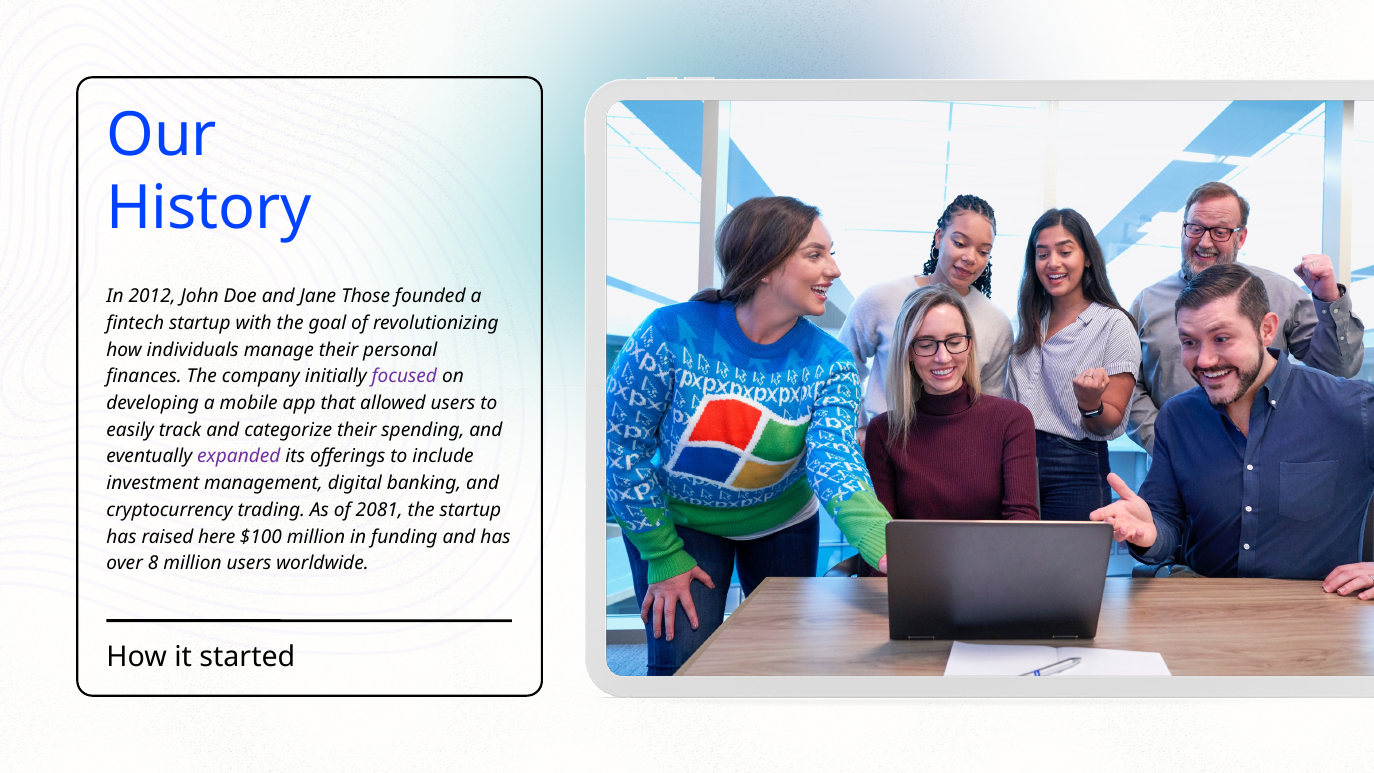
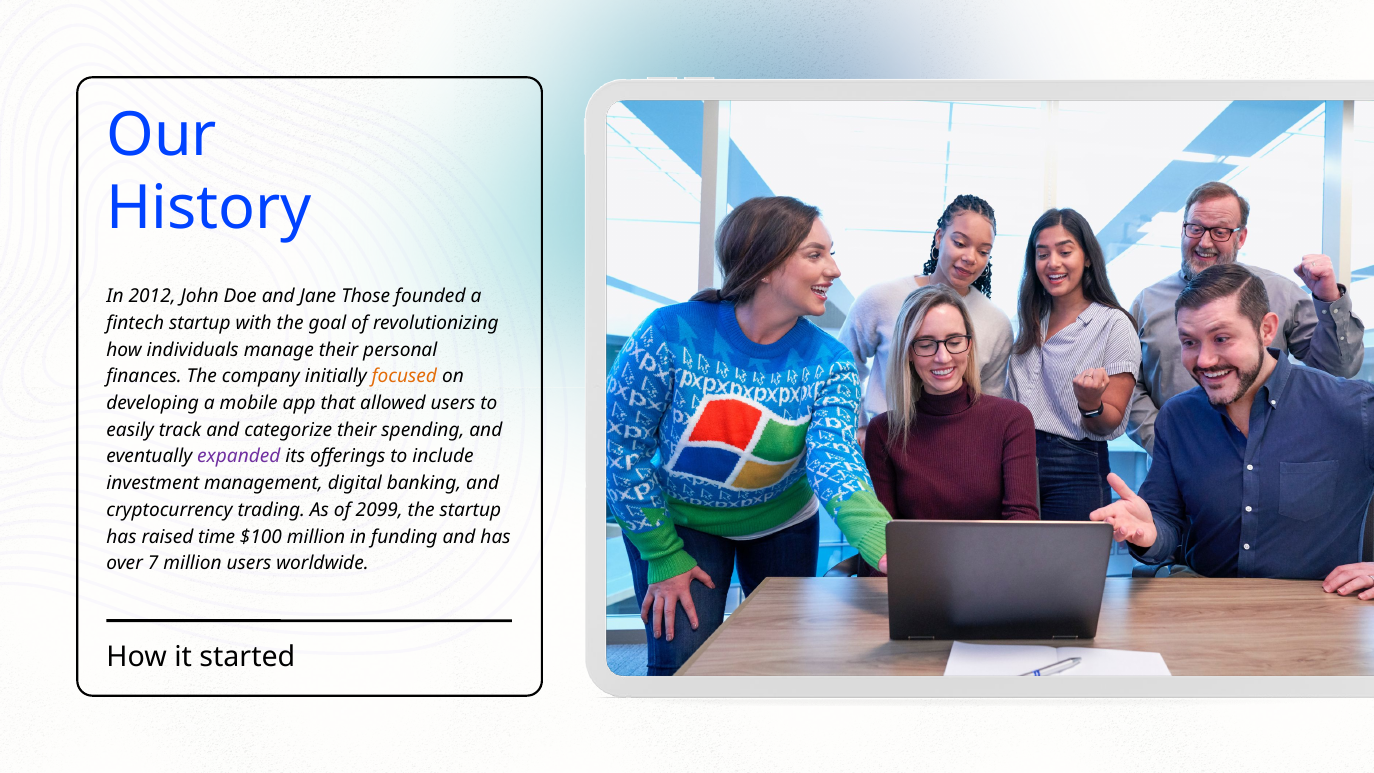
focused colour: purple -> orange (404, 376)
2081: 2081 -> 2099 (379, 510)
here: here -> time (217, 537)
8: 8 -> 7 (153, 563)
